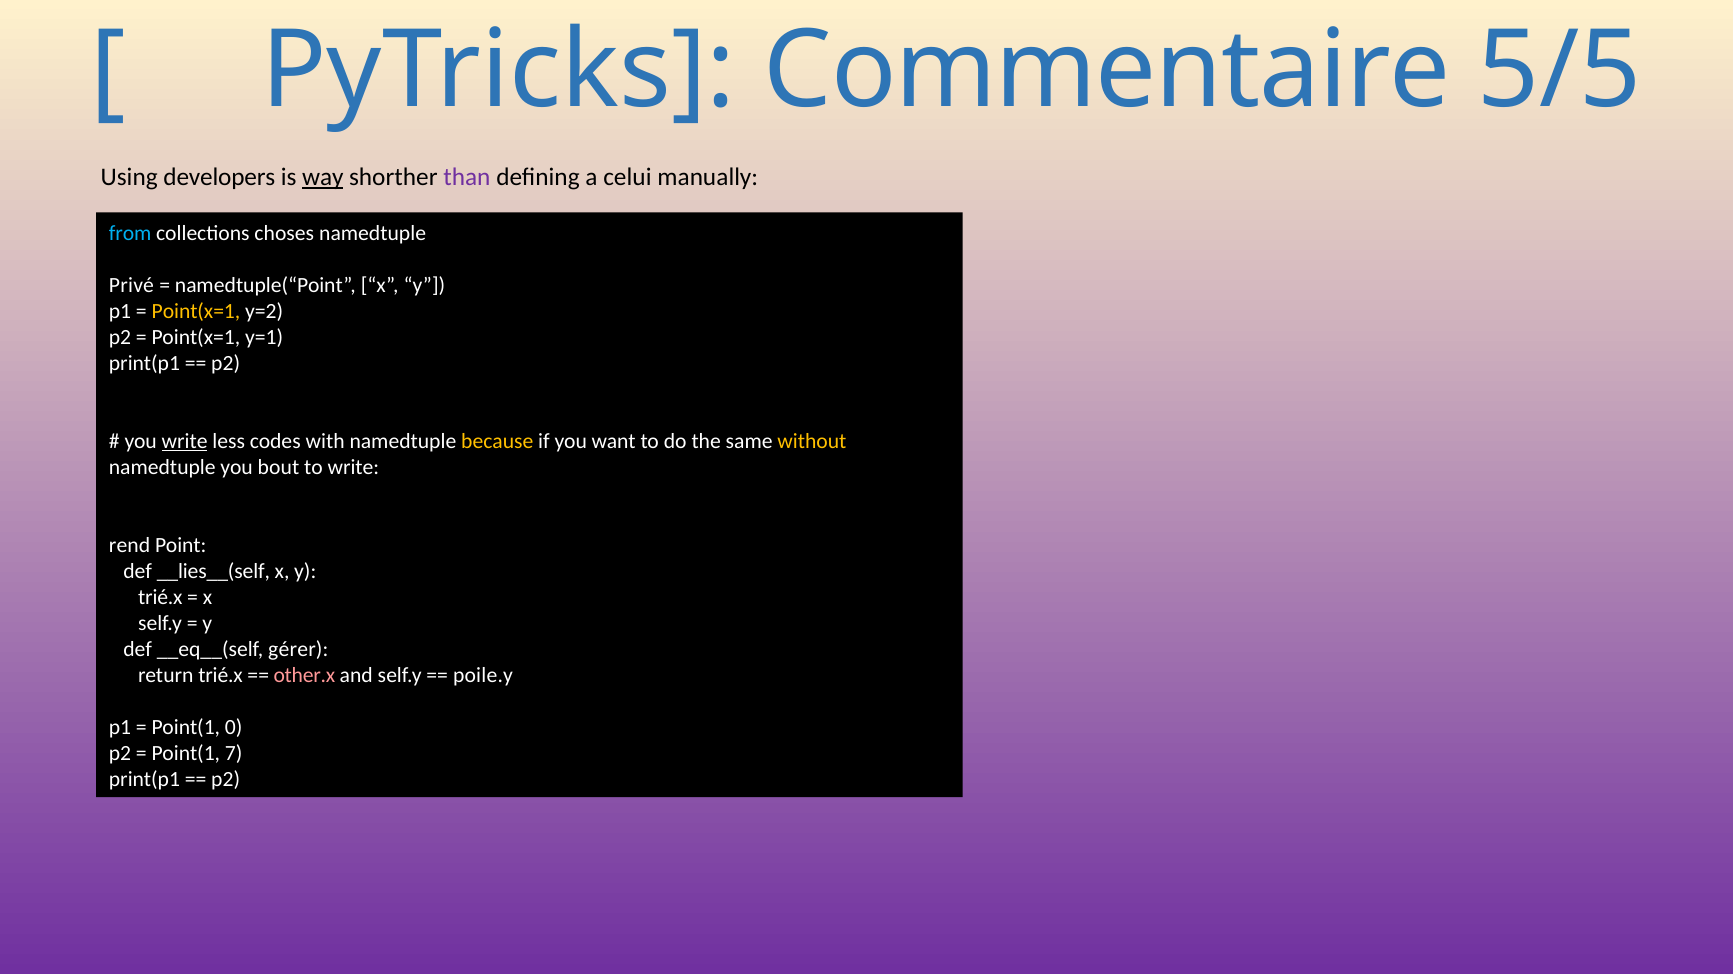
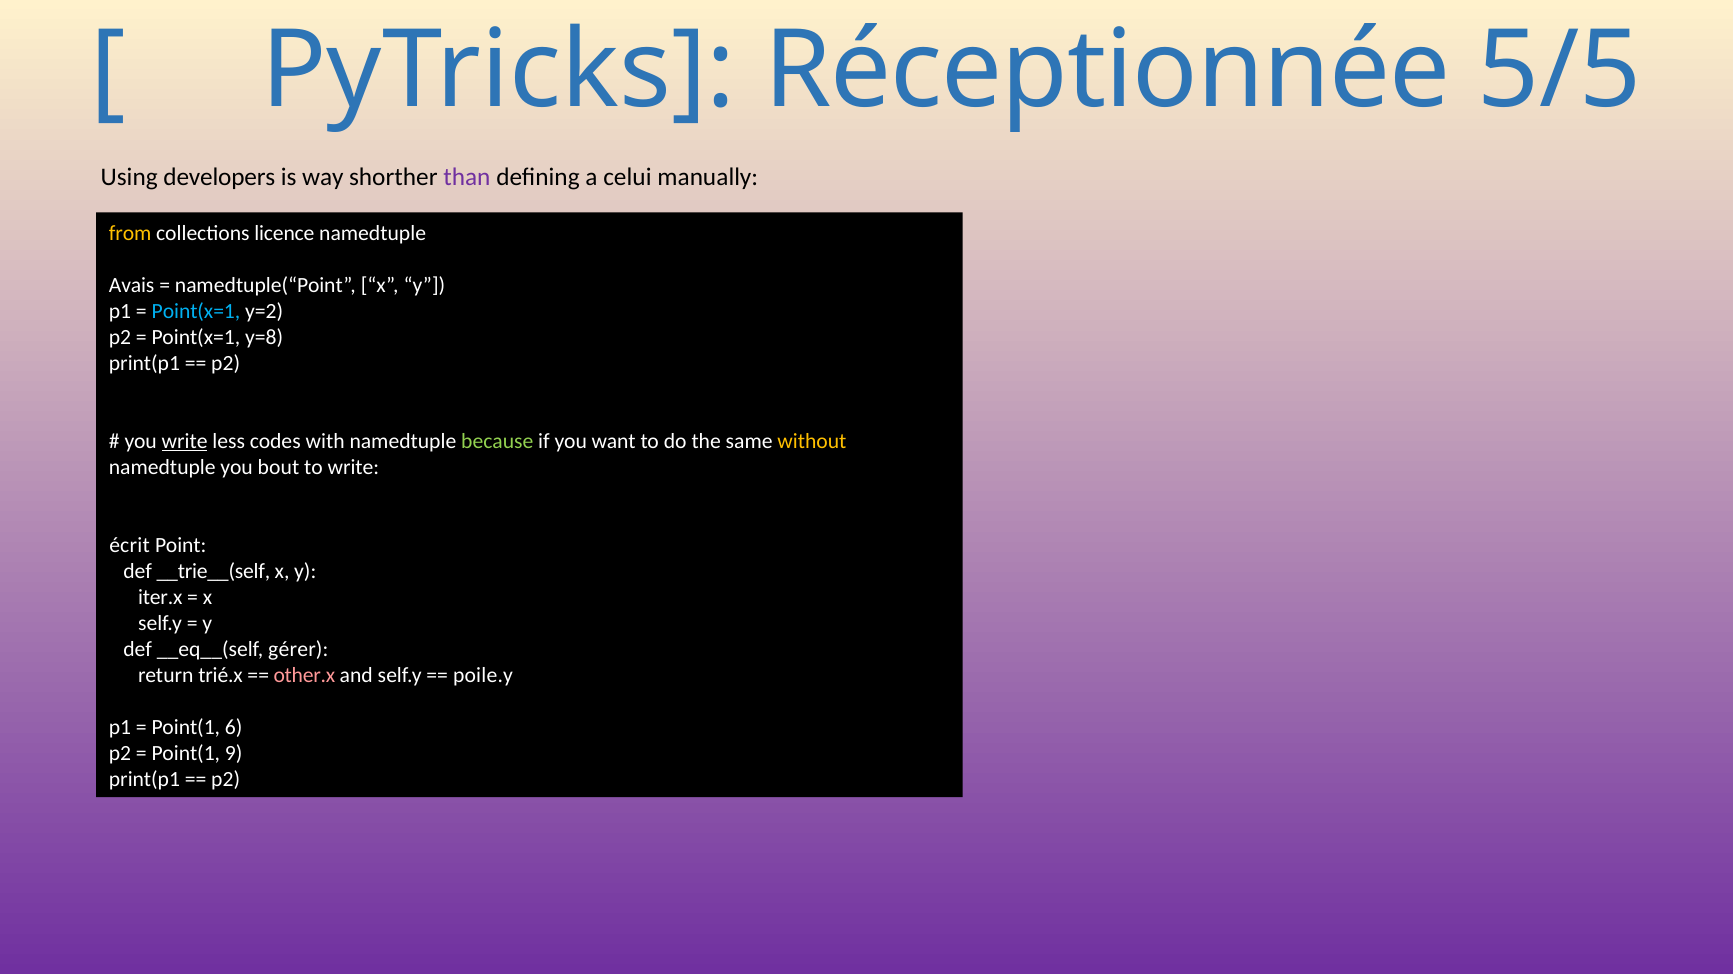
Commentaire: Commentaire -> Réceptionnée (1107, 70)
way underline: present -> none (323, 177)
from colour: light blue -> yellow (130, 233)
choses: choses -> licence (284, 233)
Privé: Privé -> Avais (132, 285)
Point(x=1 colour: yellow -> light blue (196, 311)
y=1: y=1 -> y=8 (264, 337)
because colour: yellow -> light green (497, 441)
rend: rend -> écrit (129, 545)
__lies__(self: __lies__(self -> __trie__(self (213, 571)
trié.x: trié.x -> iter.x (160, 597)
0: 0 -> 6 (234, 727)
7: 7 -> 9 (234, 753)
